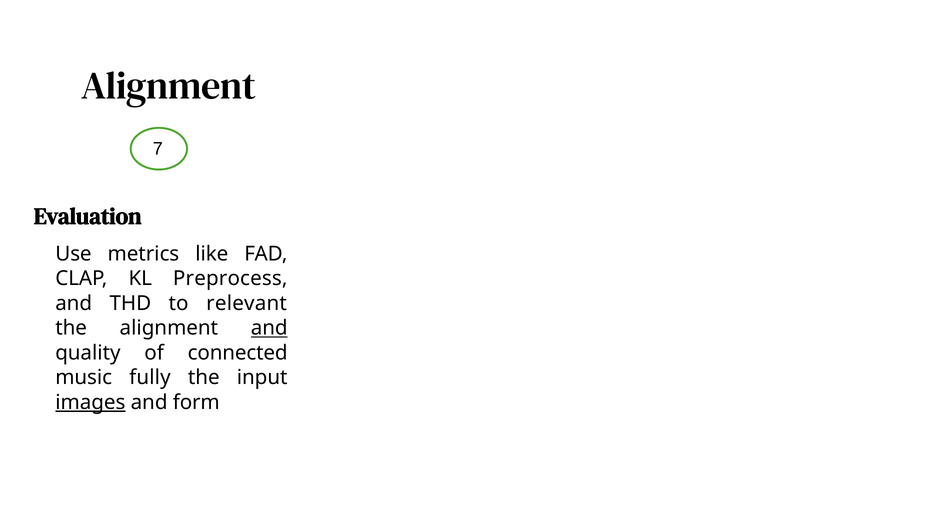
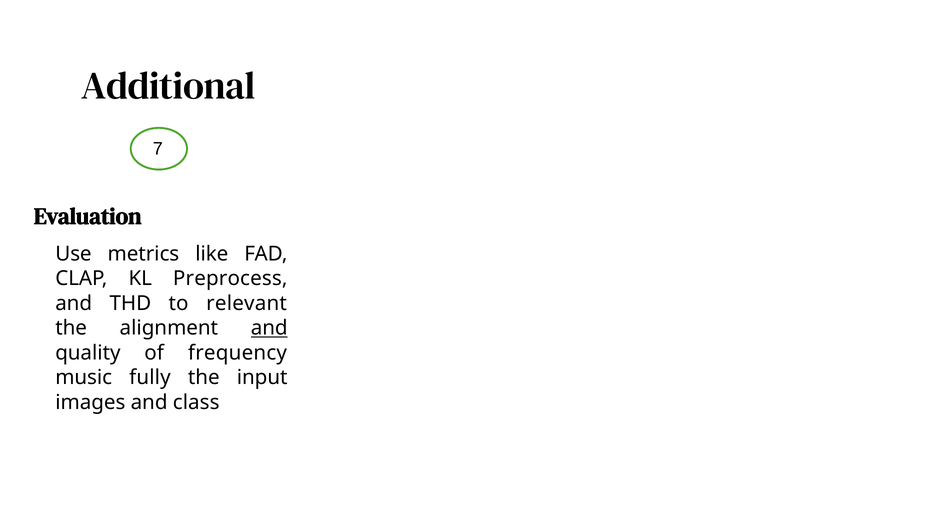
Alignment: Alignment -> Additional (169, 86)
of connected: connected -> frequency (237, 353)
images underline: present -> none (90, 402)
and form: form -> class (196, 402)
